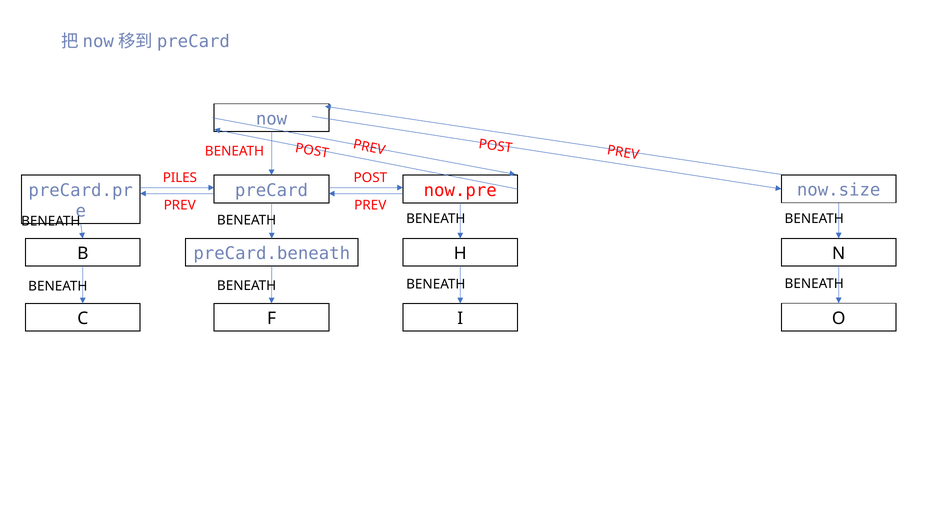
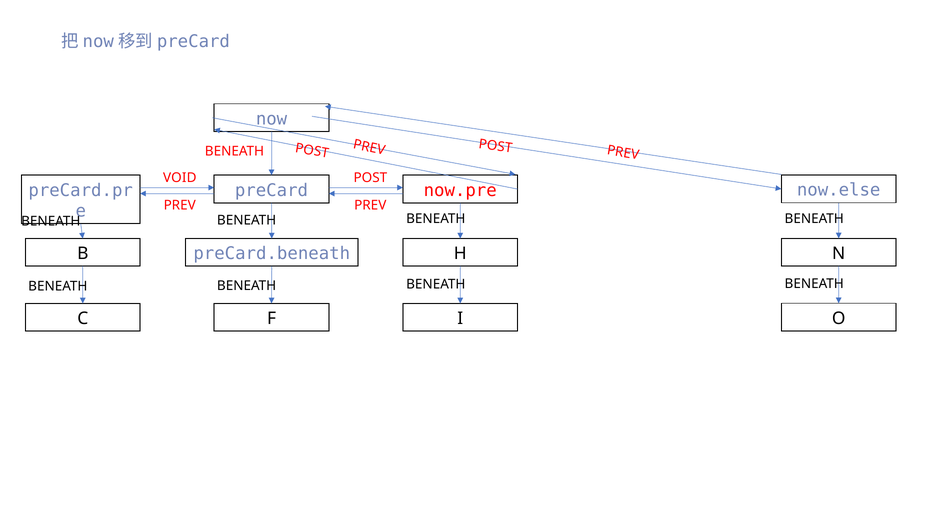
PILES: PILES -> VOID (180, 178)
now.size: now.size -> now.else (839, 190)
